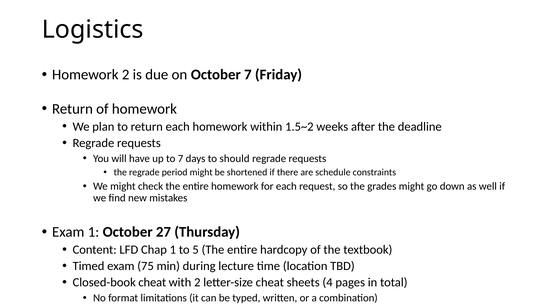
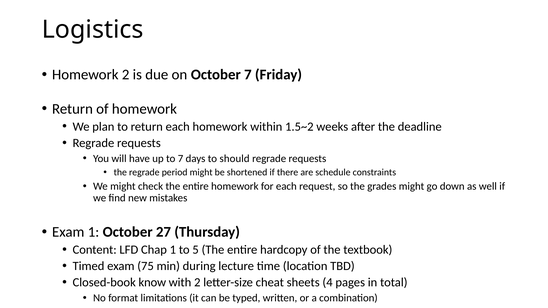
Closed-book cheat: cheat -> know (152, 283)
